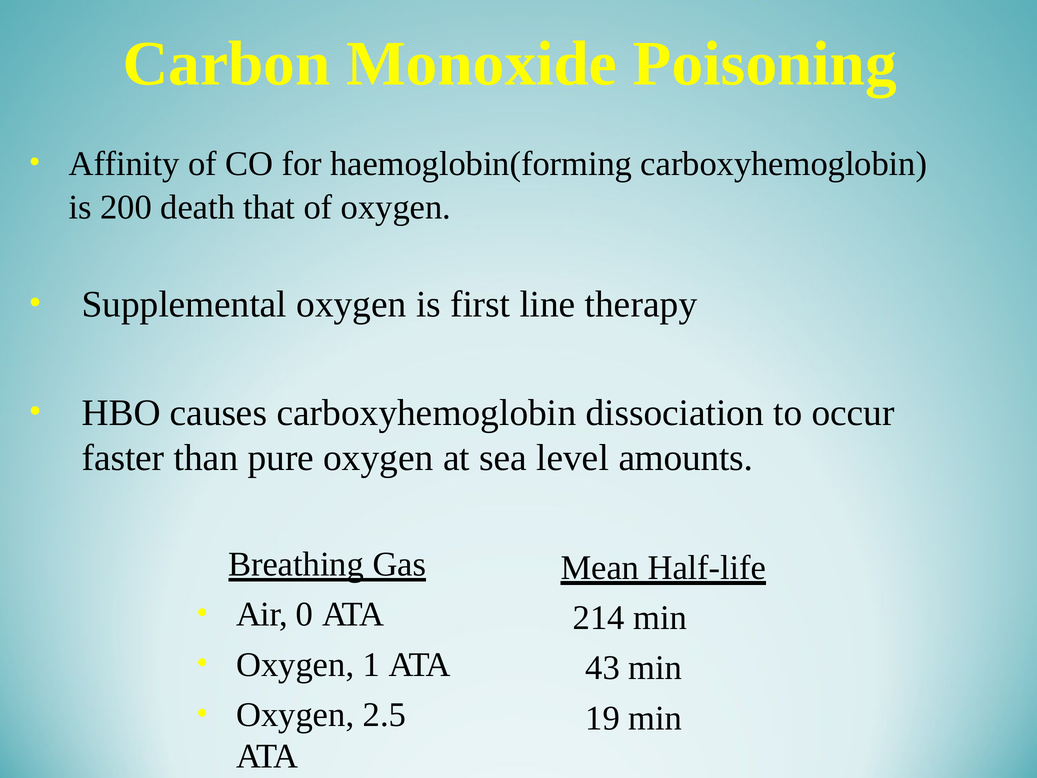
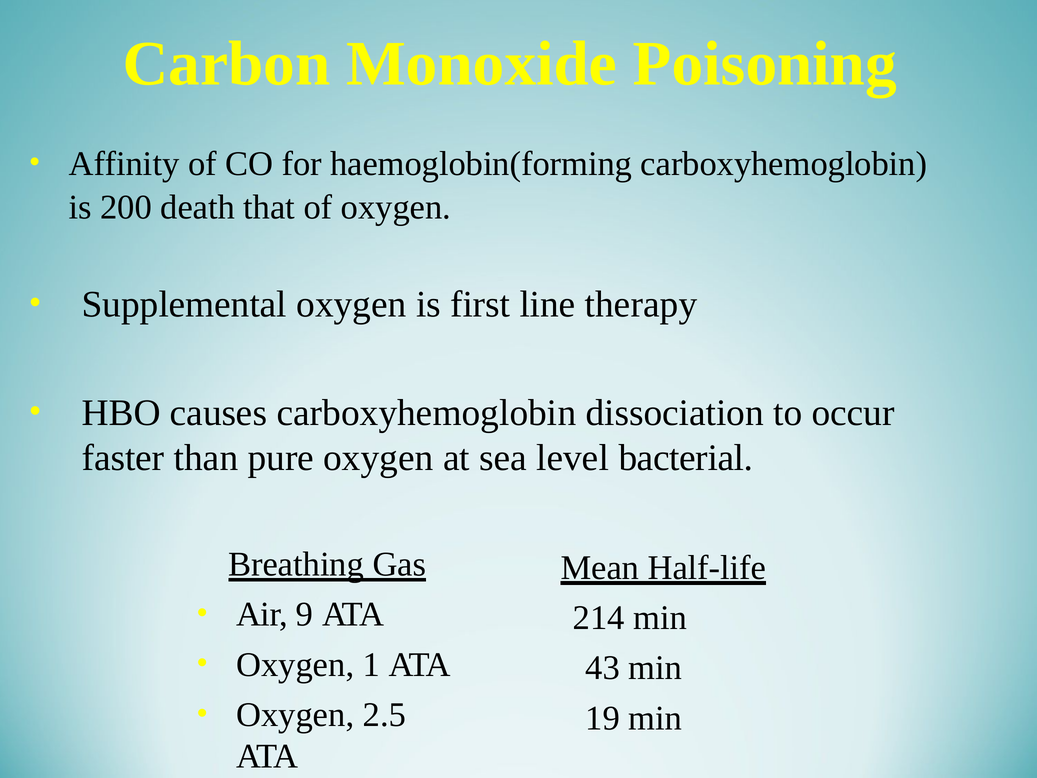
amounts: amounts -> bacterial (686, 458)
0: 0 -> 9 (304, 614)
